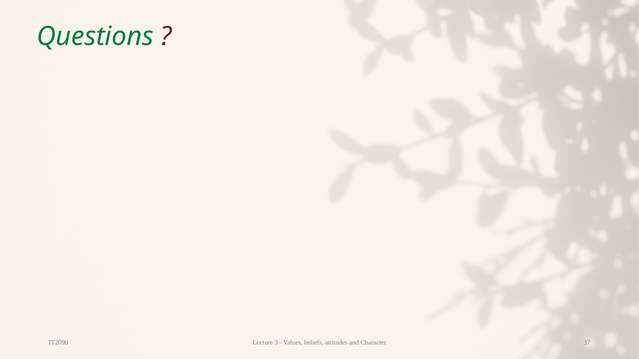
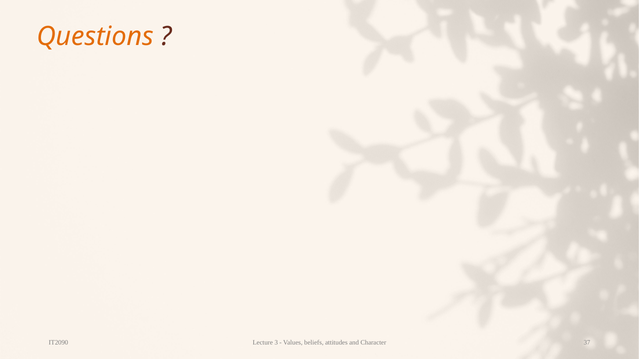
Questions colour: green -> orange (95, 37)
